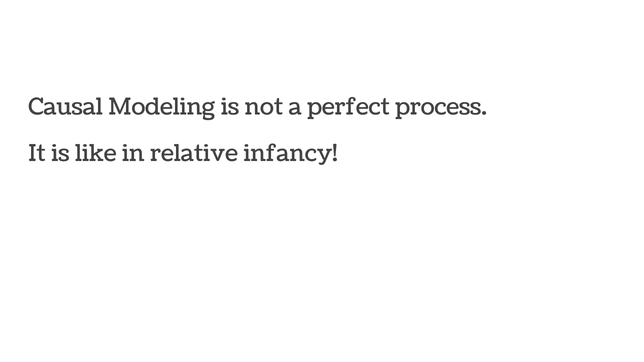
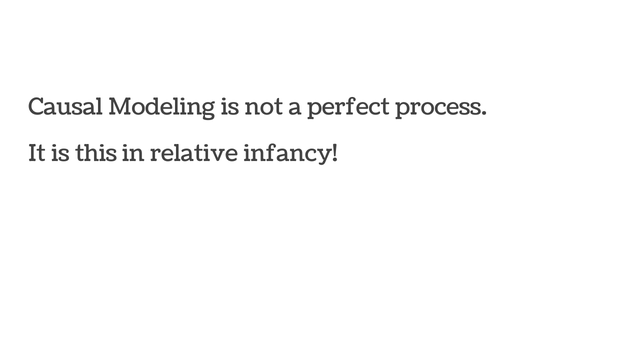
like: like -> this (96, 154)
